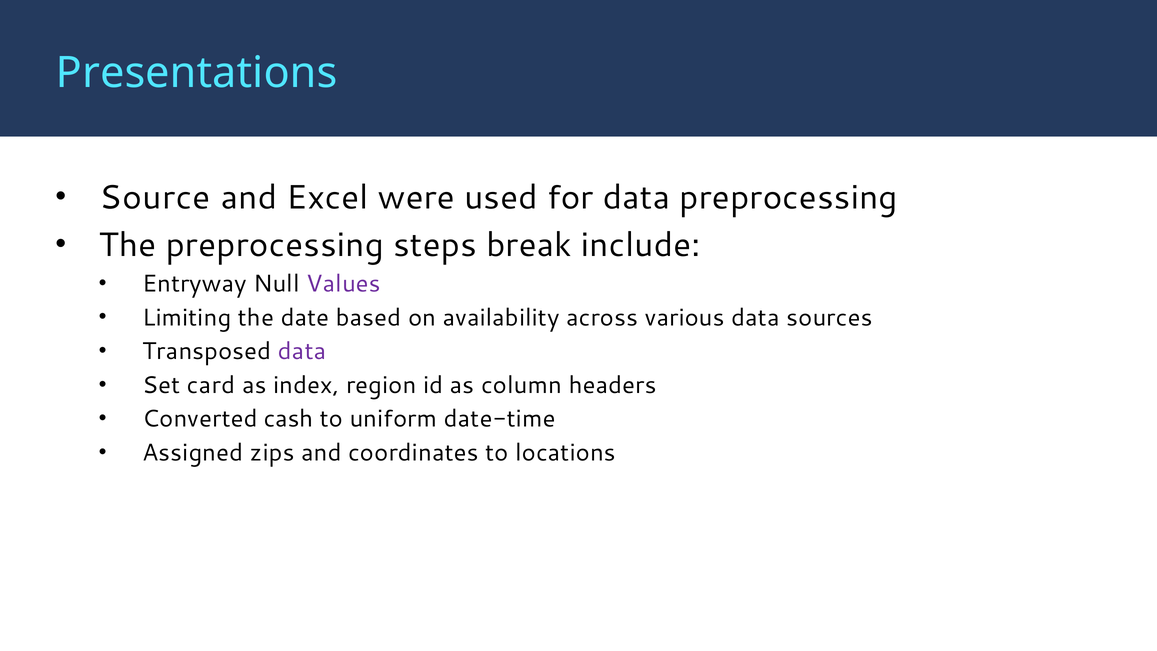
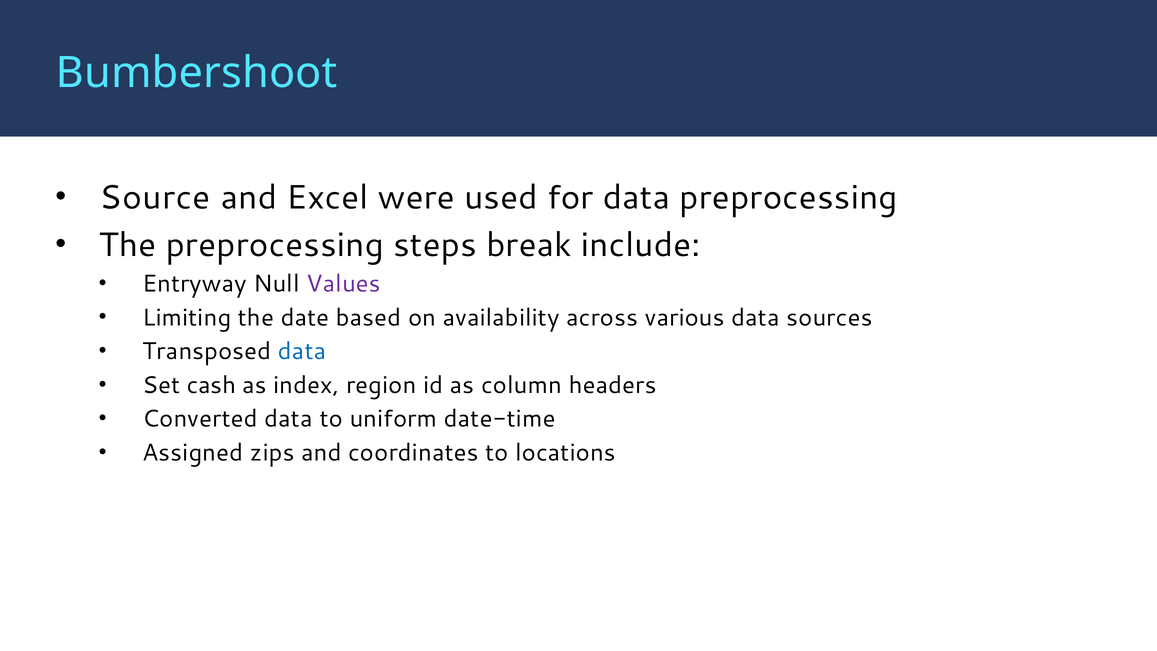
Presentations: Presentations -> Bumbershoot (197, 73)
data colour: purple -> blue (302, 351)
card: card -> cash (211, 385)
Converted cash: cash -> data (288, 419)
